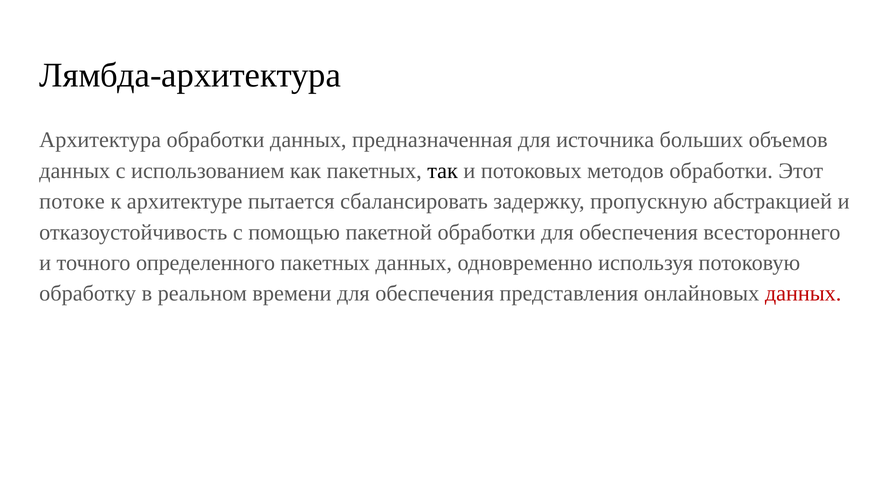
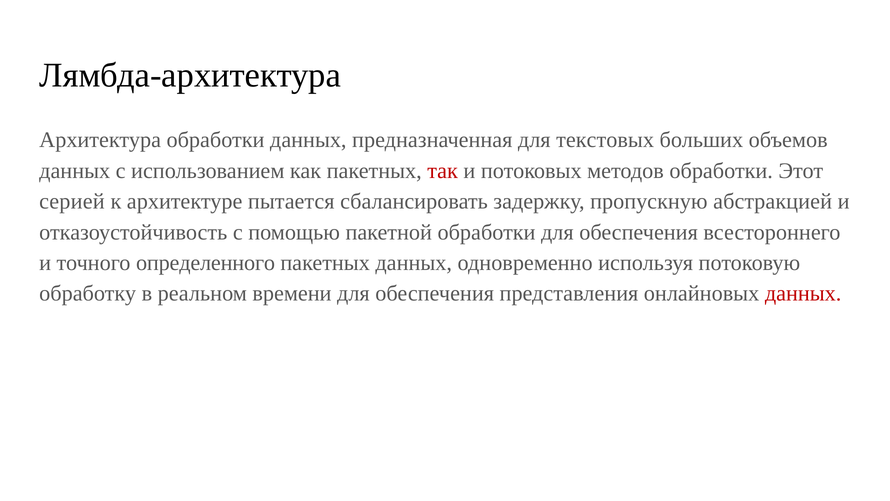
источника: источника -> текстовых (605, 140)
так colour: black -> red (443, 171)
потоке: потоке -> серией (72, 201)
